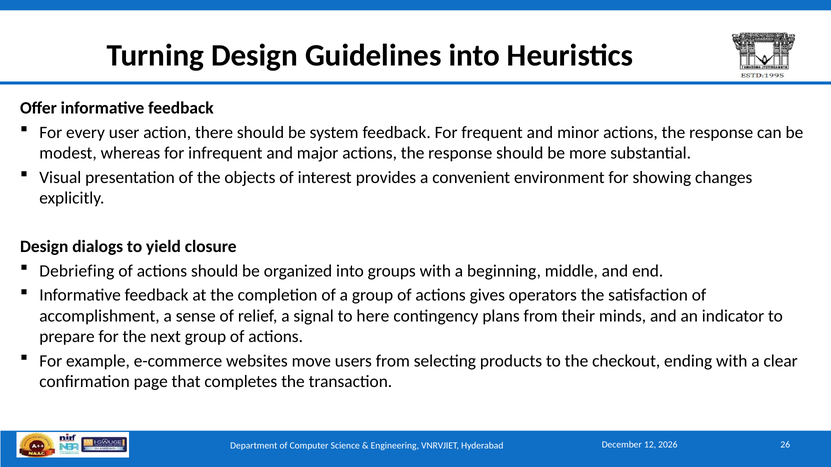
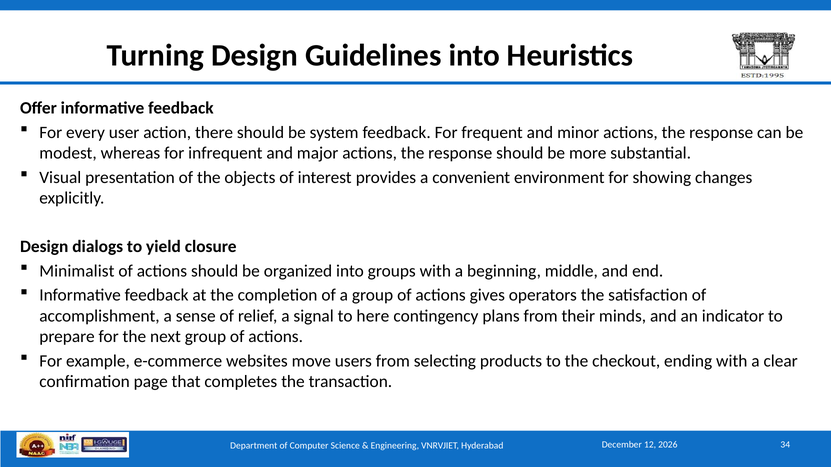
Debriefing: Debriefing -> Minimalist (77, 271)
26: 26 -> 34 (785, 445)
